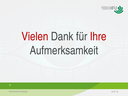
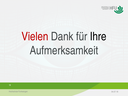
Ihre colour: red -> black (98, 36)
